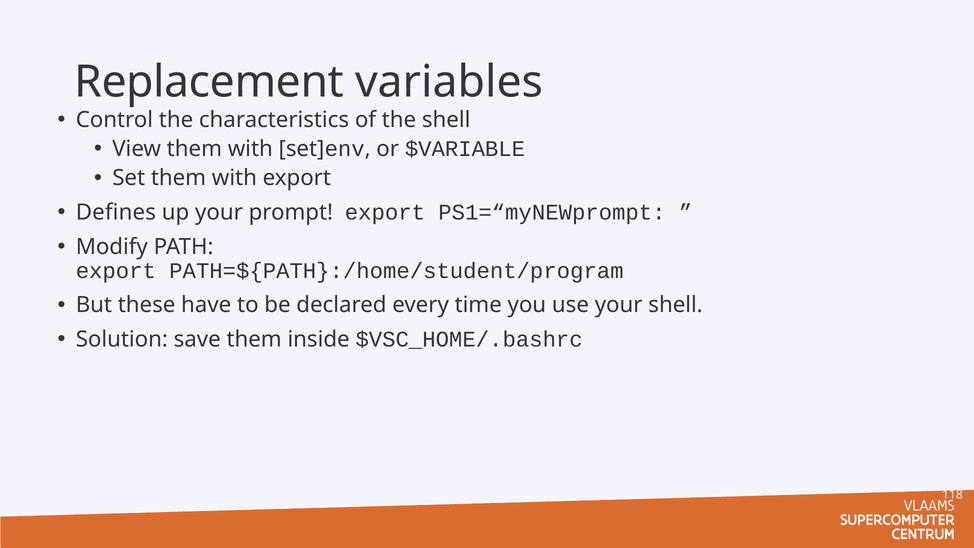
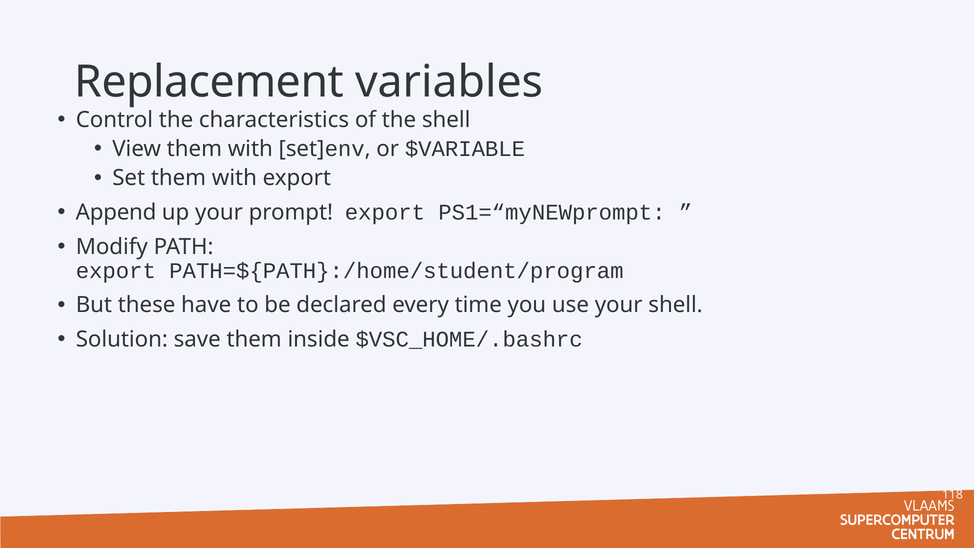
Defines: Defines -> Append (116, 212)
